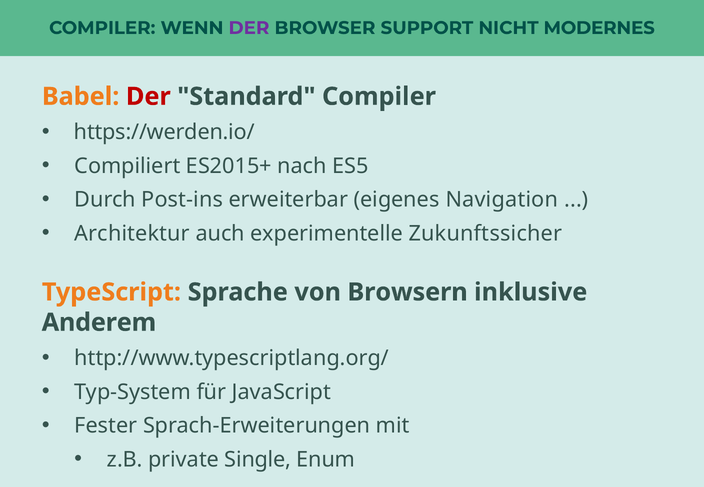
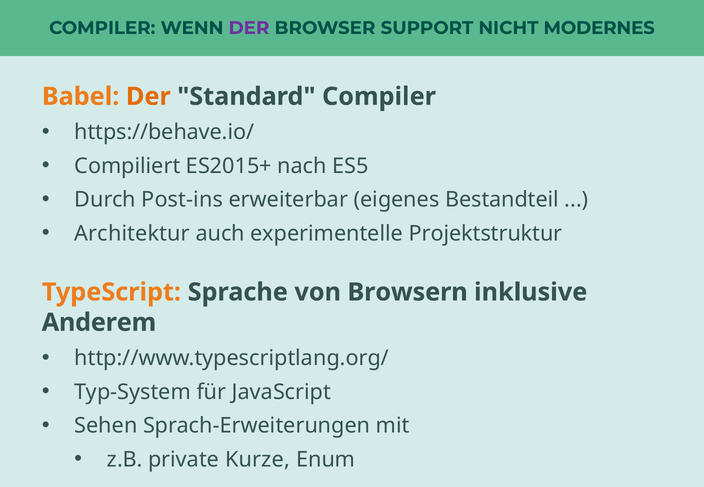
Der colour: red -> orange (148, 97)
https://werden.io/: https://werden.io/ -> https://behave.io/ (164, 132)
Navigation: Navigation -> Bestandteil (502, 200)
Zukunftssicher: Zukunftssicher -> Projektstruktur (486, 234)
Fester: Fester -> Sehen (106, 426)
Single: Single -> Kurze (258, 460)
